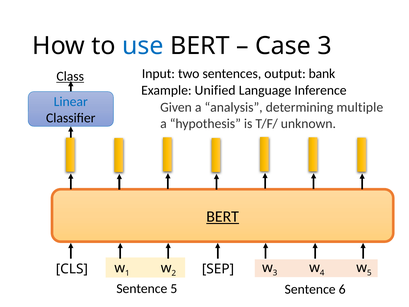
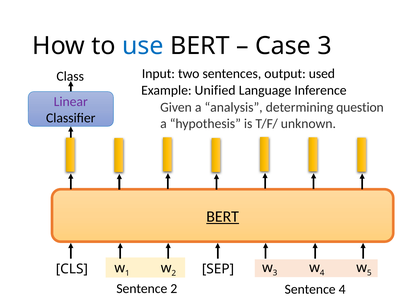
bank: bank -> used (322, 73)
Class underline: present -> none (70, 76)
Linear colour: blue -> purple (71, 102)
multiple: multiple -> question (360, 107)
Sentence 5: 5 -> 2 (174, 288)
Sentence 6: 6 -> 4 (342, 289)
